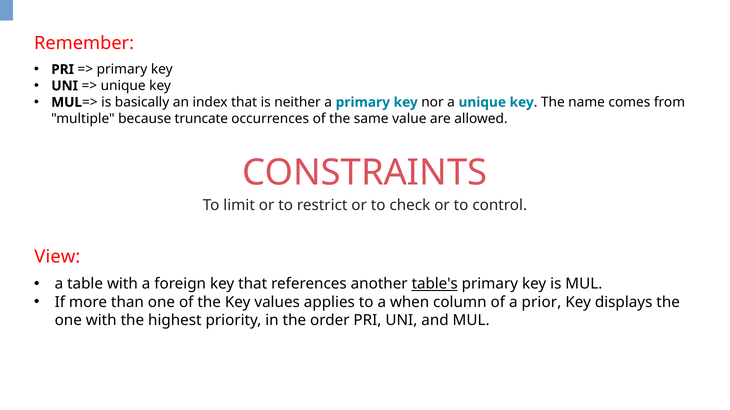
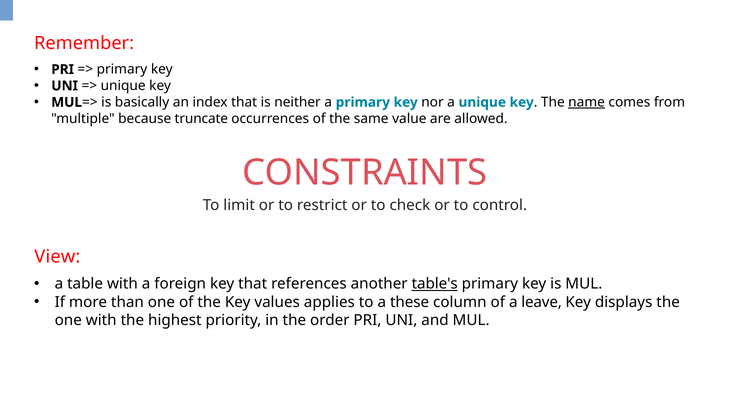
name underline: none -> present (587, 102)
when: when -> these (410, 303)
prior: prior -> leave (542, 303)
